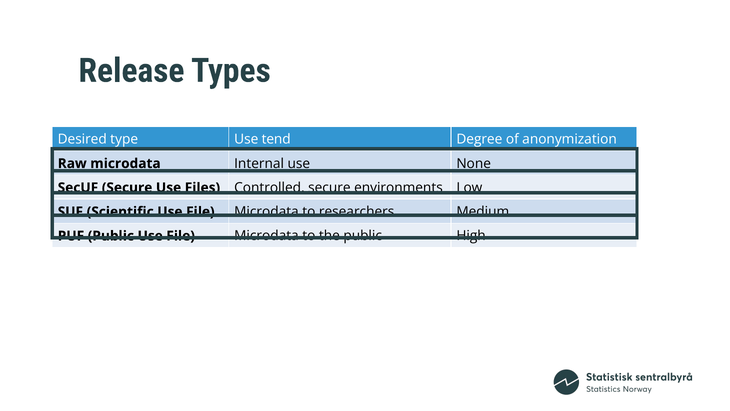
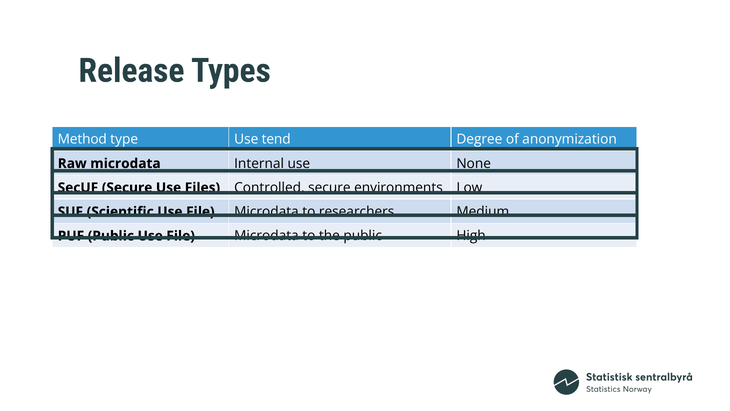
Desired: Desired -> Method (82, 139)
